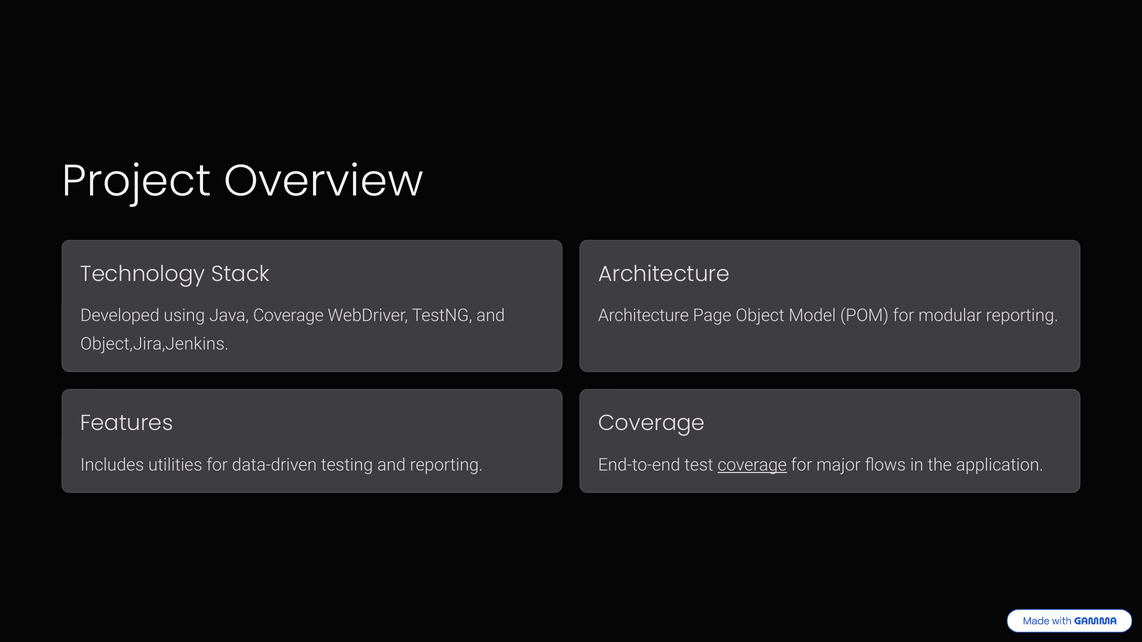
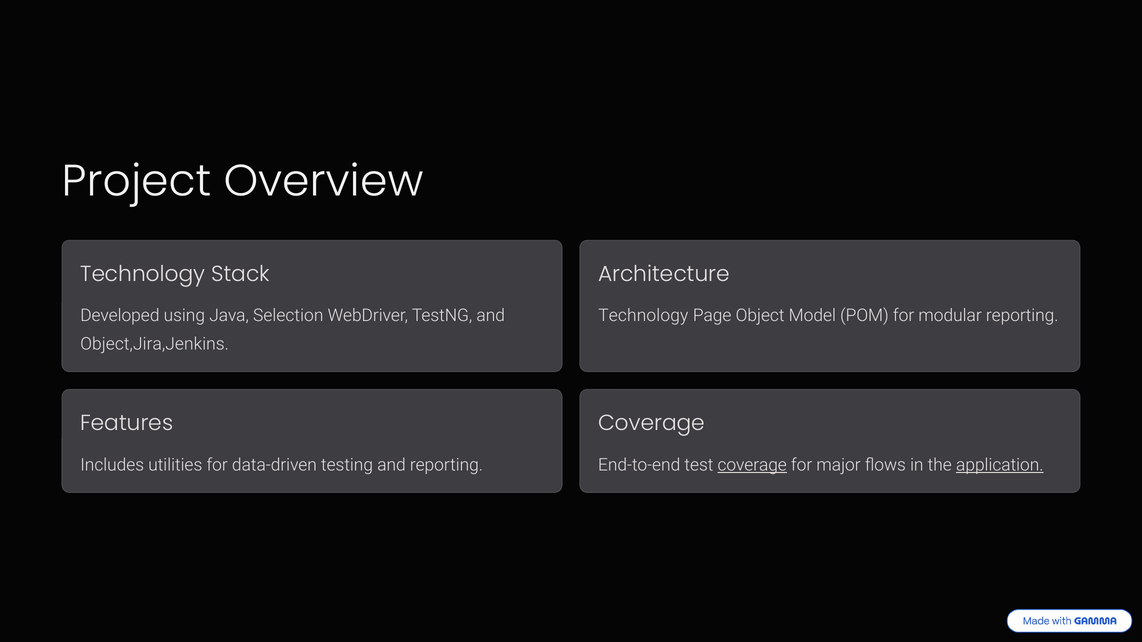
Java Coverage: Coverage -> Selection (288, 316)
Architecture: Architecture -> Technology (643, 316)
application underline: none -> present (1000, 465)
